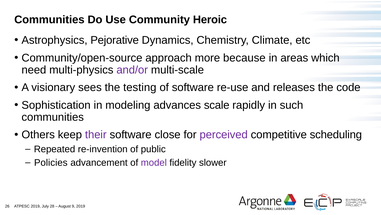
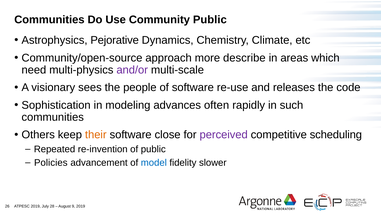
Community Heroic: Heroic -> Public (210, 20)
because: because -> describe (244, 58)
testing: testing -> people (140, 87)
scale: scale -> often (217, 105)
their colour: purple -> orange (96, 134)
model colour: purple -> blue (154, 162)
